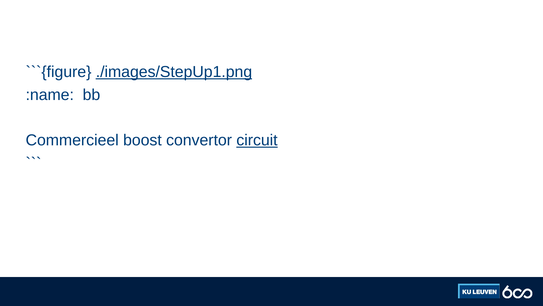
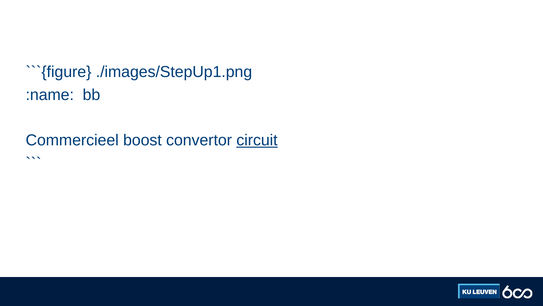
./images/StepUp1.png underline: present -> none (174, 72)
